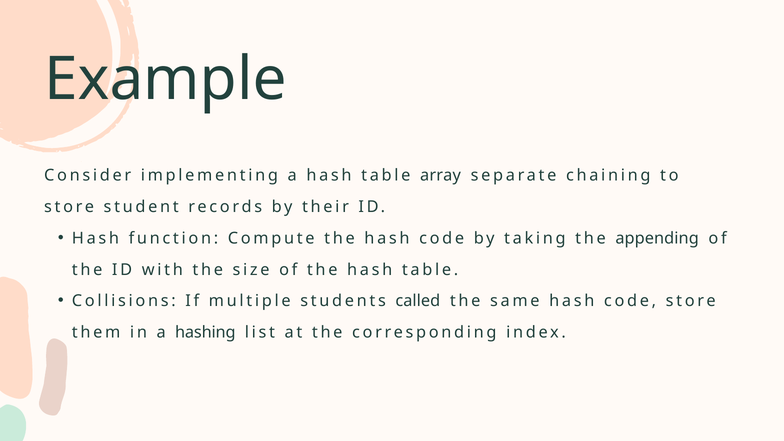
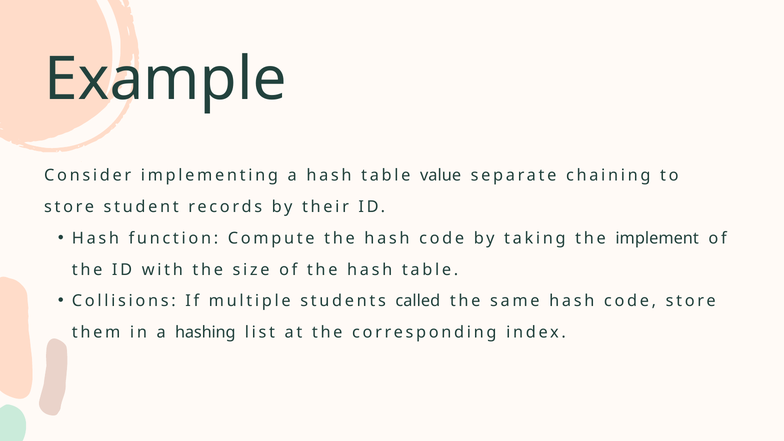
array: array -> value (441, 176)
appending: appending -> implement (657, 238)
